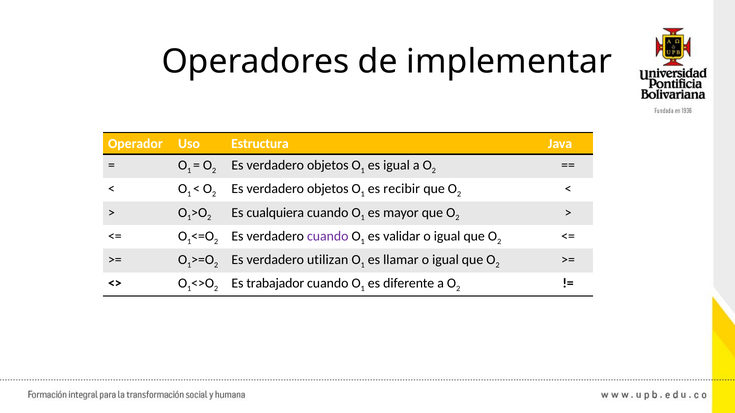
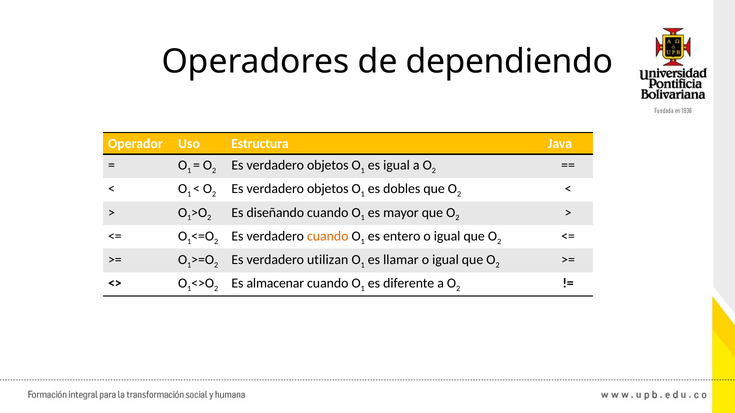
implementar: implementar -> dependiendo (510, 62)
recibir: recibir -> dobles (402, 189)
cualquiera: cualquiera -> diseñando (275, 213)
cuando colour: purple -> orange (328, 236)
validar: validar -> entero (402, 236)
trabajador: trabajador -> almacenar (275, 284)
